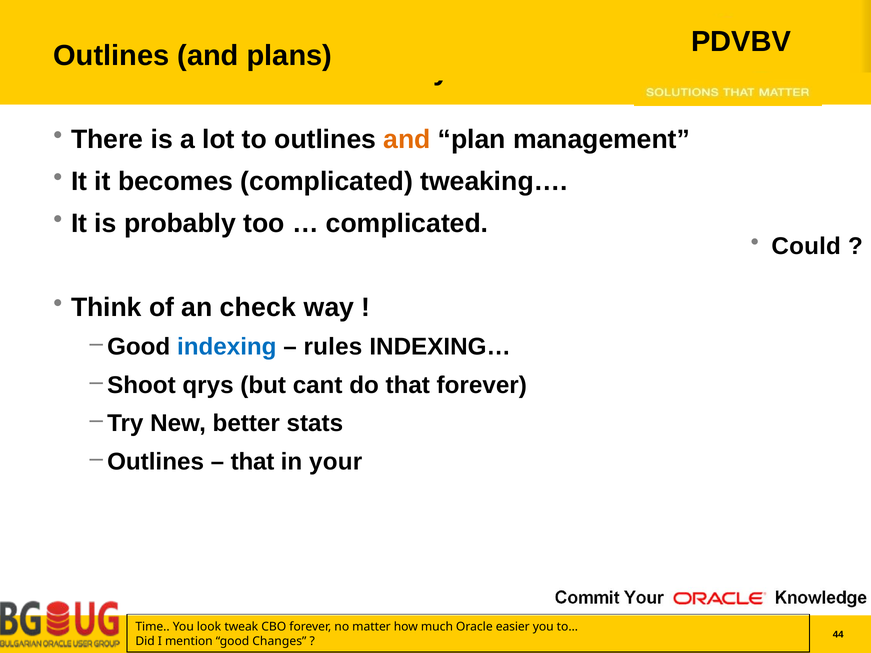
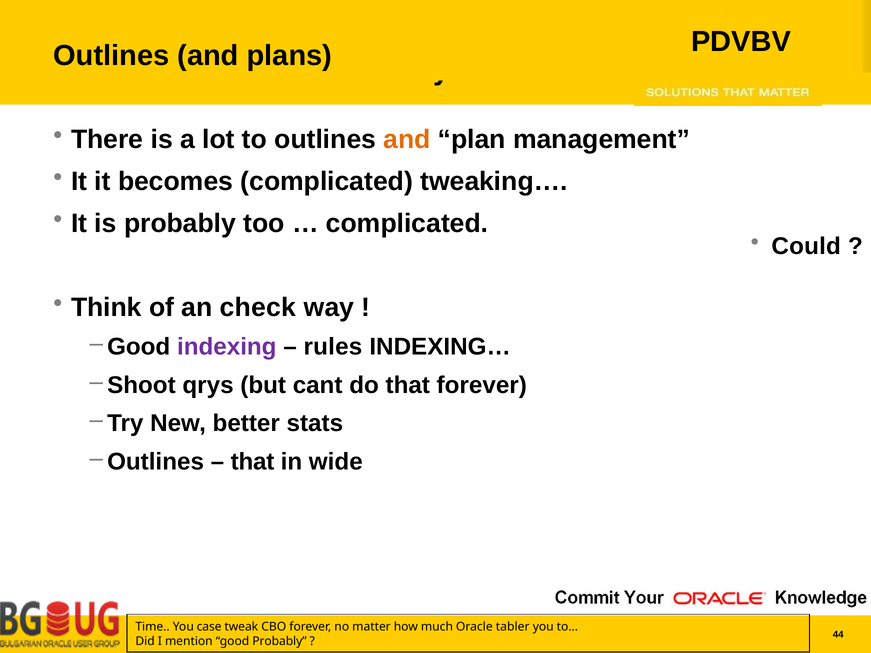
indexing colour: blue -> purple (227, 347)
your: your -> wide (336, 462)
look: look -> case (209, 627)
easier: easier -> tabler (513, 627)
good Changes: Changes -> Probably (279, 641)
